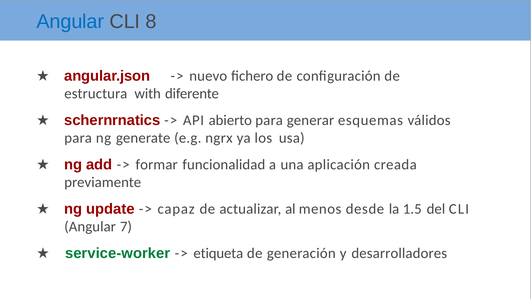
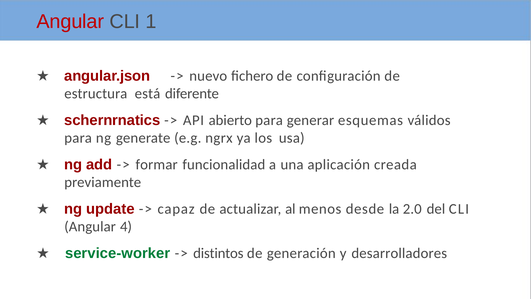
Angular colour: blue -> red (70, 22)
8: 8 -> 1 (151, 22)
with: with -> está (147, 94)
1.5: 1.5 -> 2.0 (412, 209)
7: 7 -> 4 (126, 226)
etiqueta: etiqueta -> distintos (218, 253)
